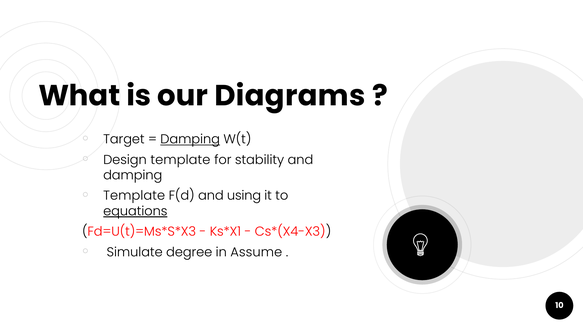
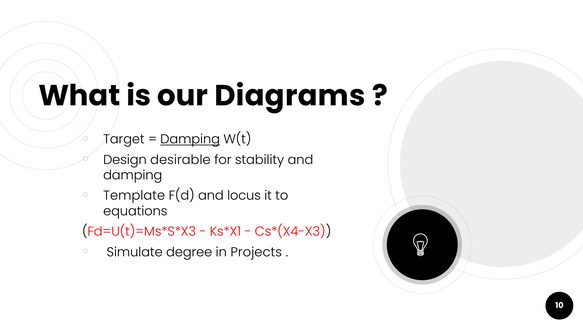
Design template: template -> desirable (180, 160)
using: using -> locus (244, 196)
equations underline: present -> none (135, 211)
Assume: Assume -> Projects (256, 252)
